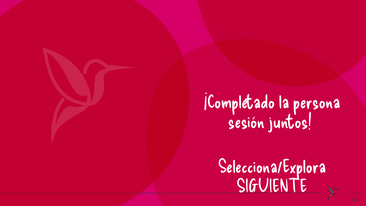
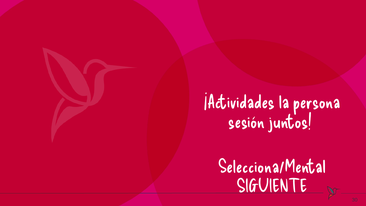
¡Completado: ¡Completado -> ¡Actividades (239, 102)
Selecciona/Explora: Selecciona/Explora -> Selecciona/Mental (272, 167)
